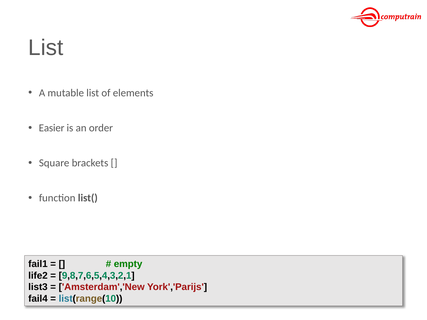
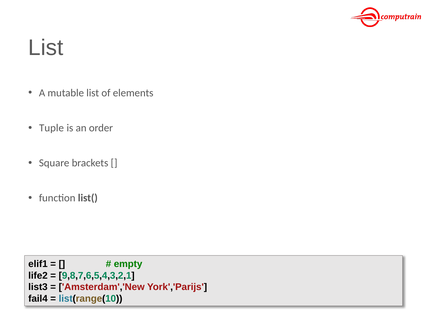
Easier: Easier -> Tuple (51, 128)
fail1: fail1 -> elif1 (38, 264)
